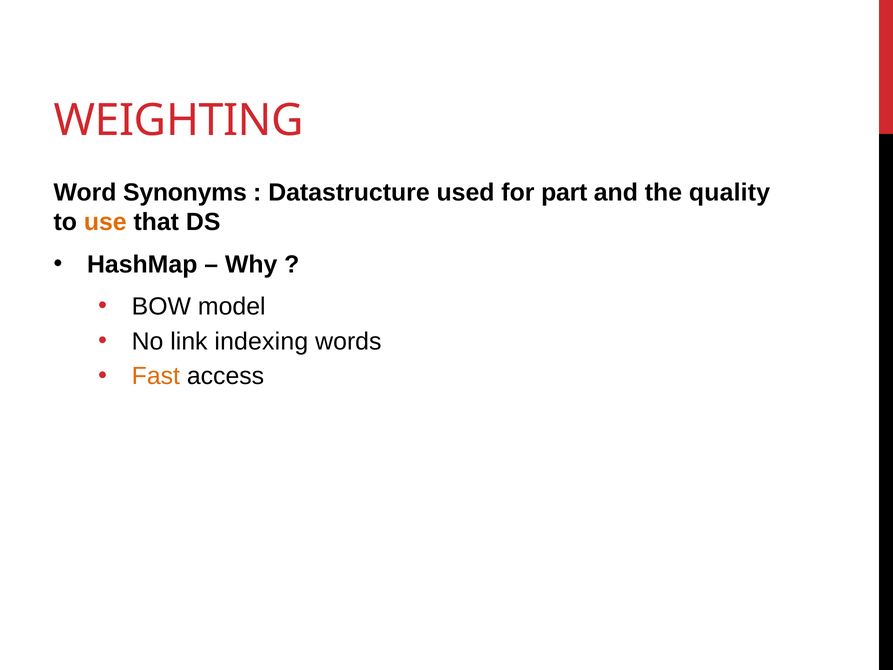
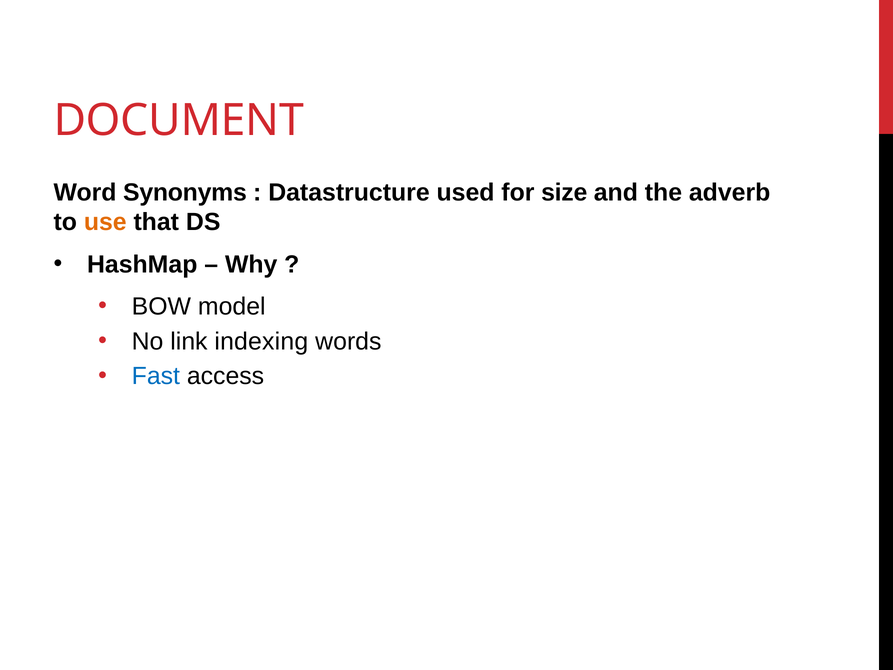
WEIGHTING: WEIGHTING -> DOCUMENT (179, 121)
part: part -> size (564, 192)
quality: quality -> adverb (730, 192)
Fast colour: orange -> blue (156, 376)
